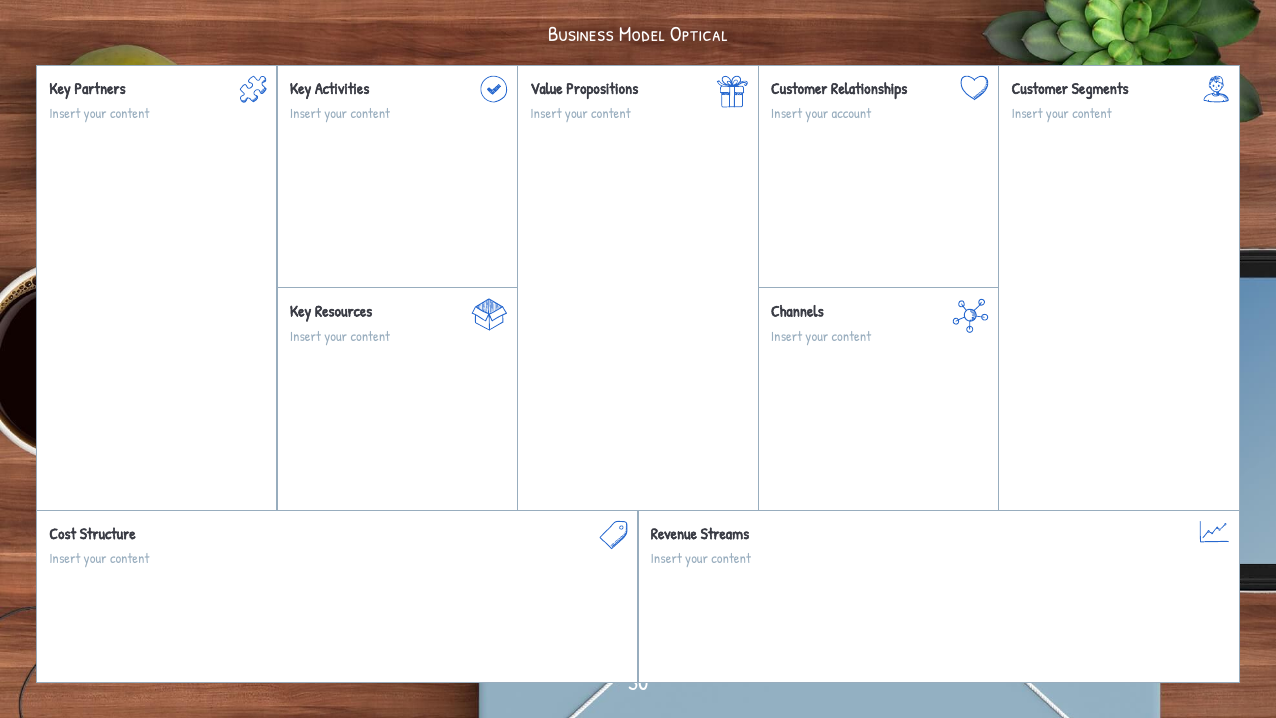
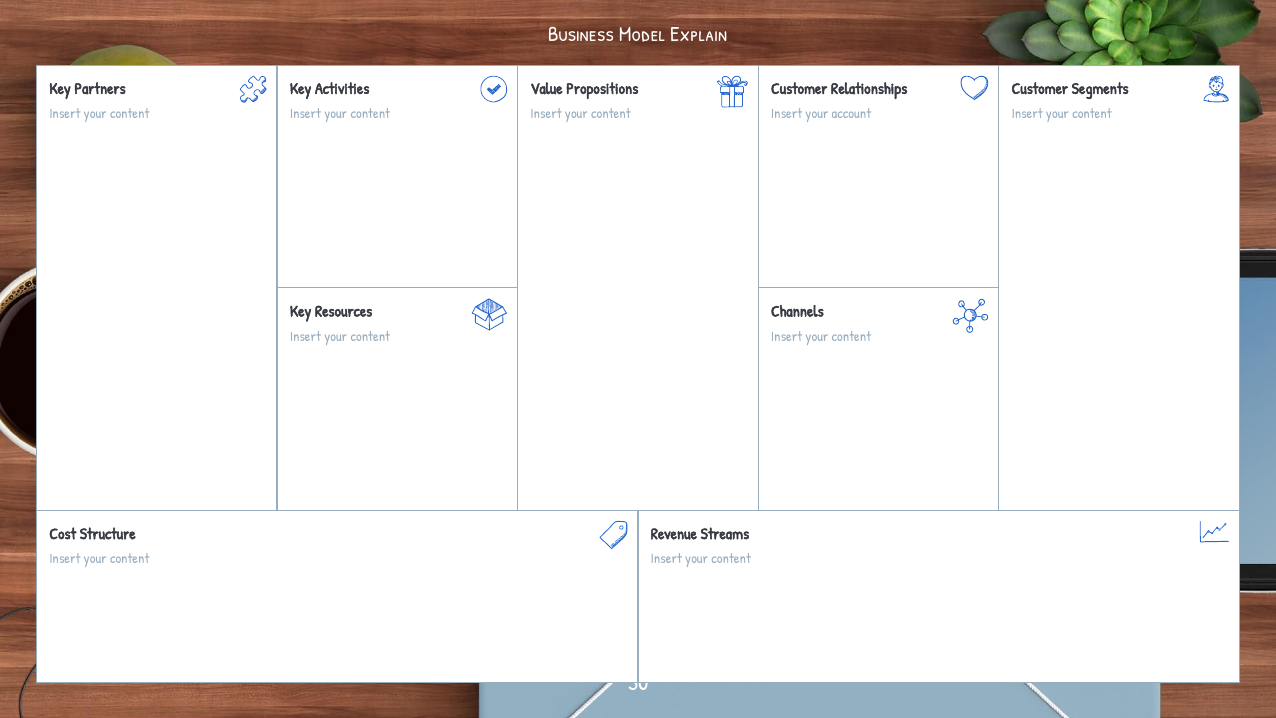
Optical: Optical -> Explain (699, 34)
